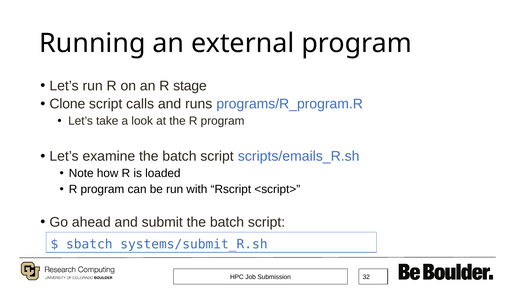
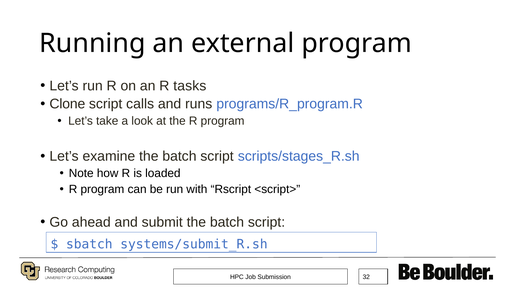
stage: stage -> tasks (190, 86)
scripts/emails_R.sh: scripts/emails_R.sh -> scripts/stages_R.sh (299, 156)
